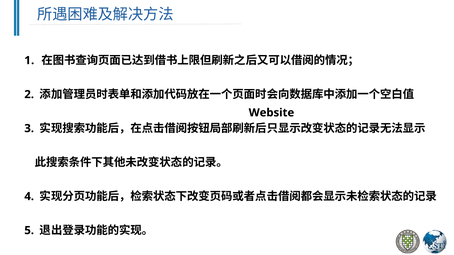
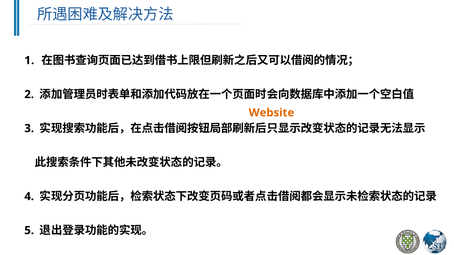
Website colour: black -> orange (271, 113)
